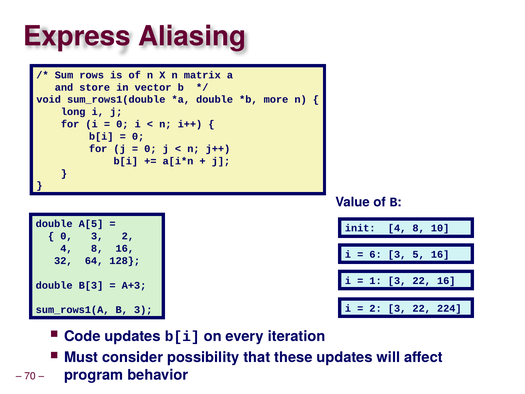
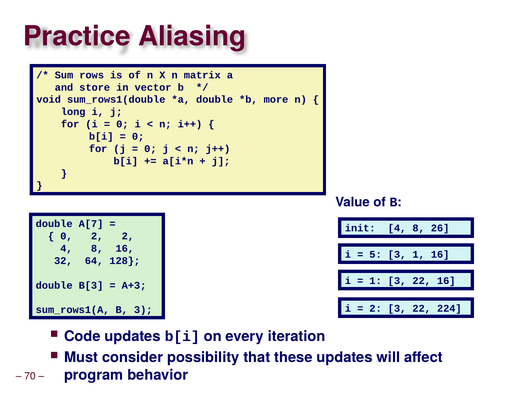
Express: Express -> Practice (77, 36)
A[5: A[5 -> A[7 (91, 224)
10: 10 -> 26 (440, 228)
0 3: 3 -> 2 (97, 236)
6: 6 -> 5 (376, 254)
3 5: 5 -> 1 (419, 254)
